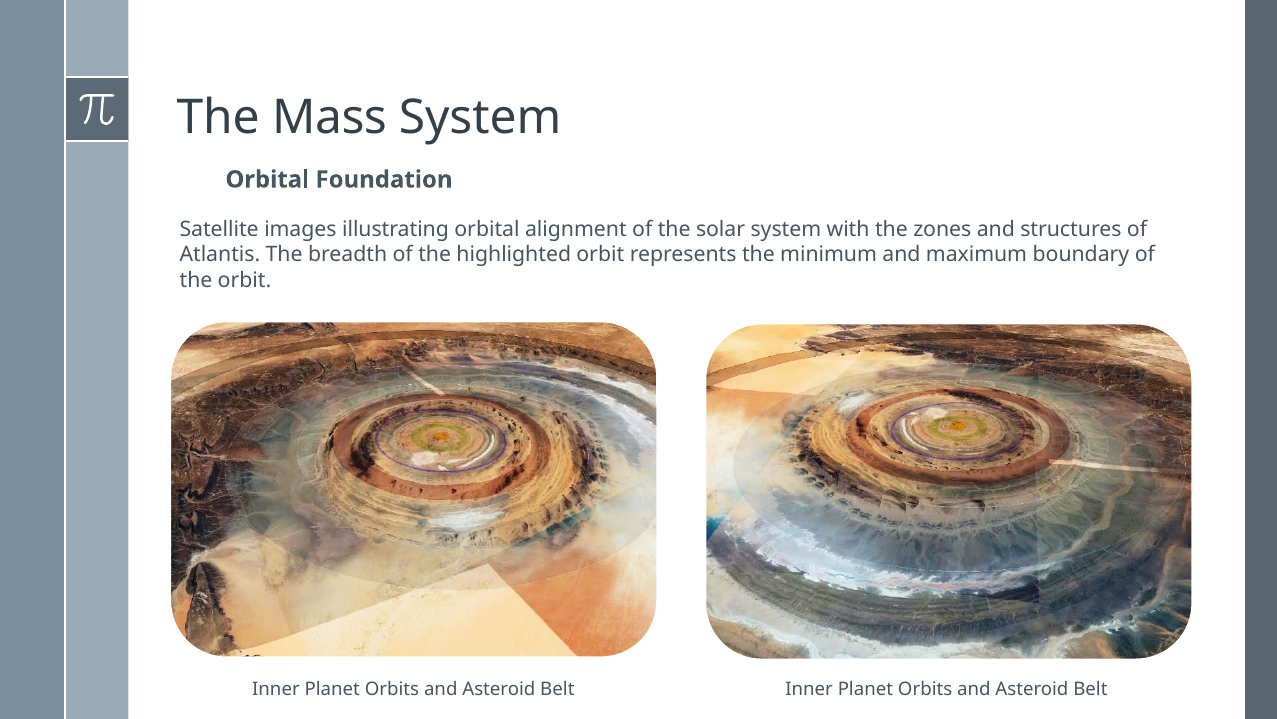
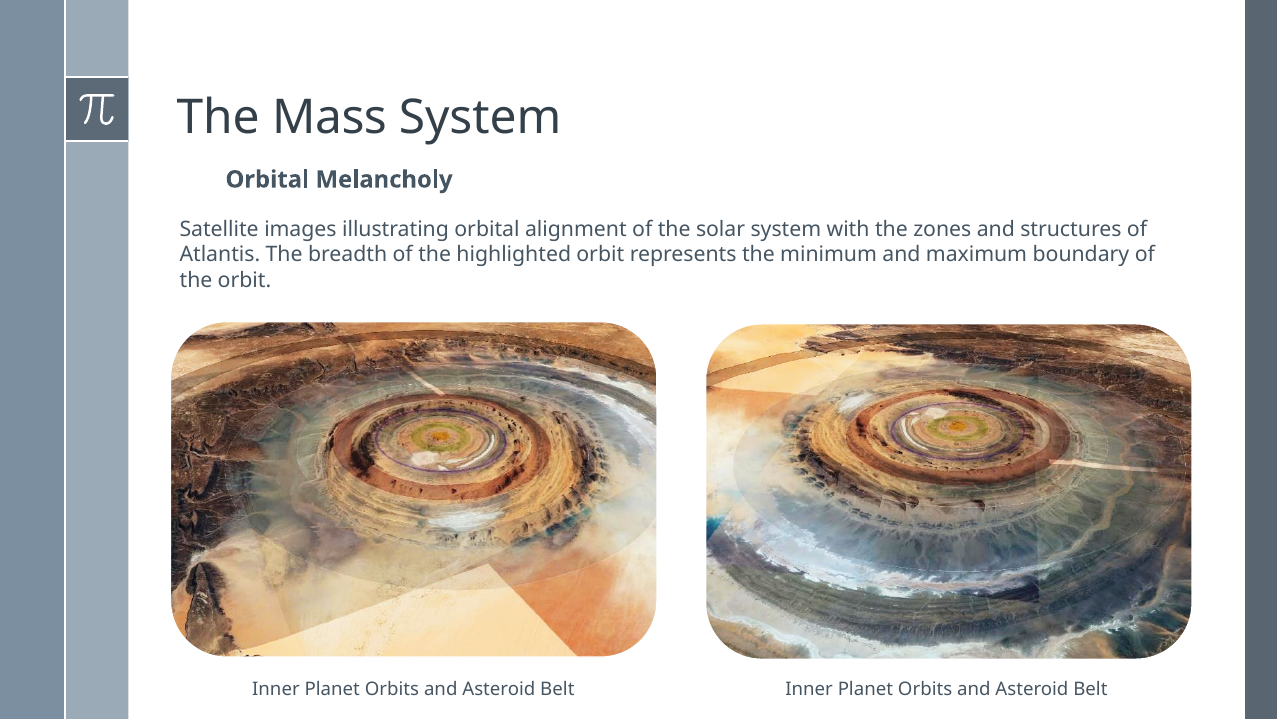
Foundation: Foundation -> Melancholy (384, 179)
